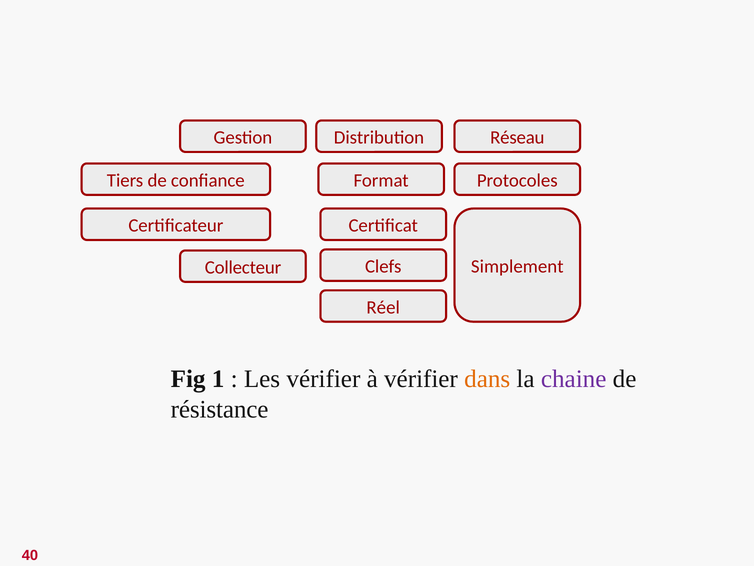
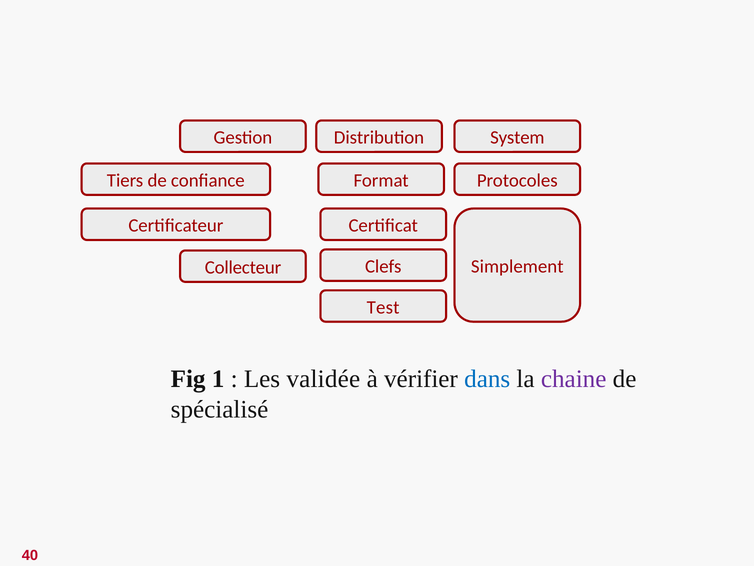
Réseau: Réseau -> System (517, 137)
Réel: Réel -> Test (383, 307)
Les vérifier: vérifier -> validée (323, 379)
dans colour: orange -> blue (487, 379)
résistance: résistance -> spécialisé (220, 409)
